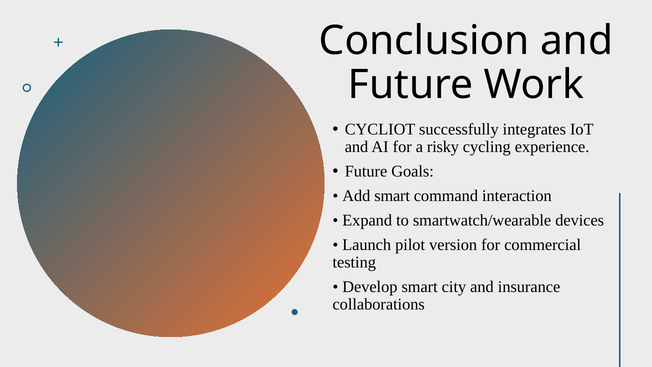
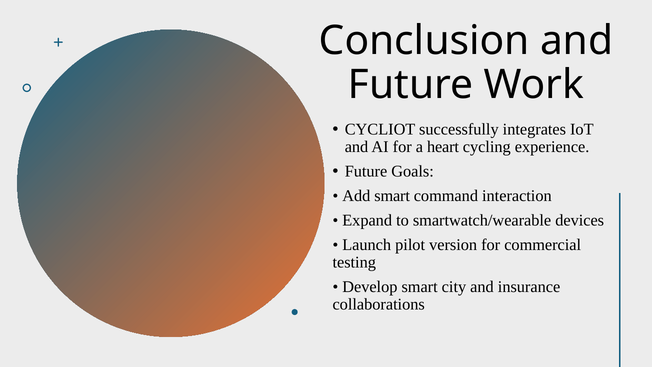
risky: risky -> heart (443, 147)
